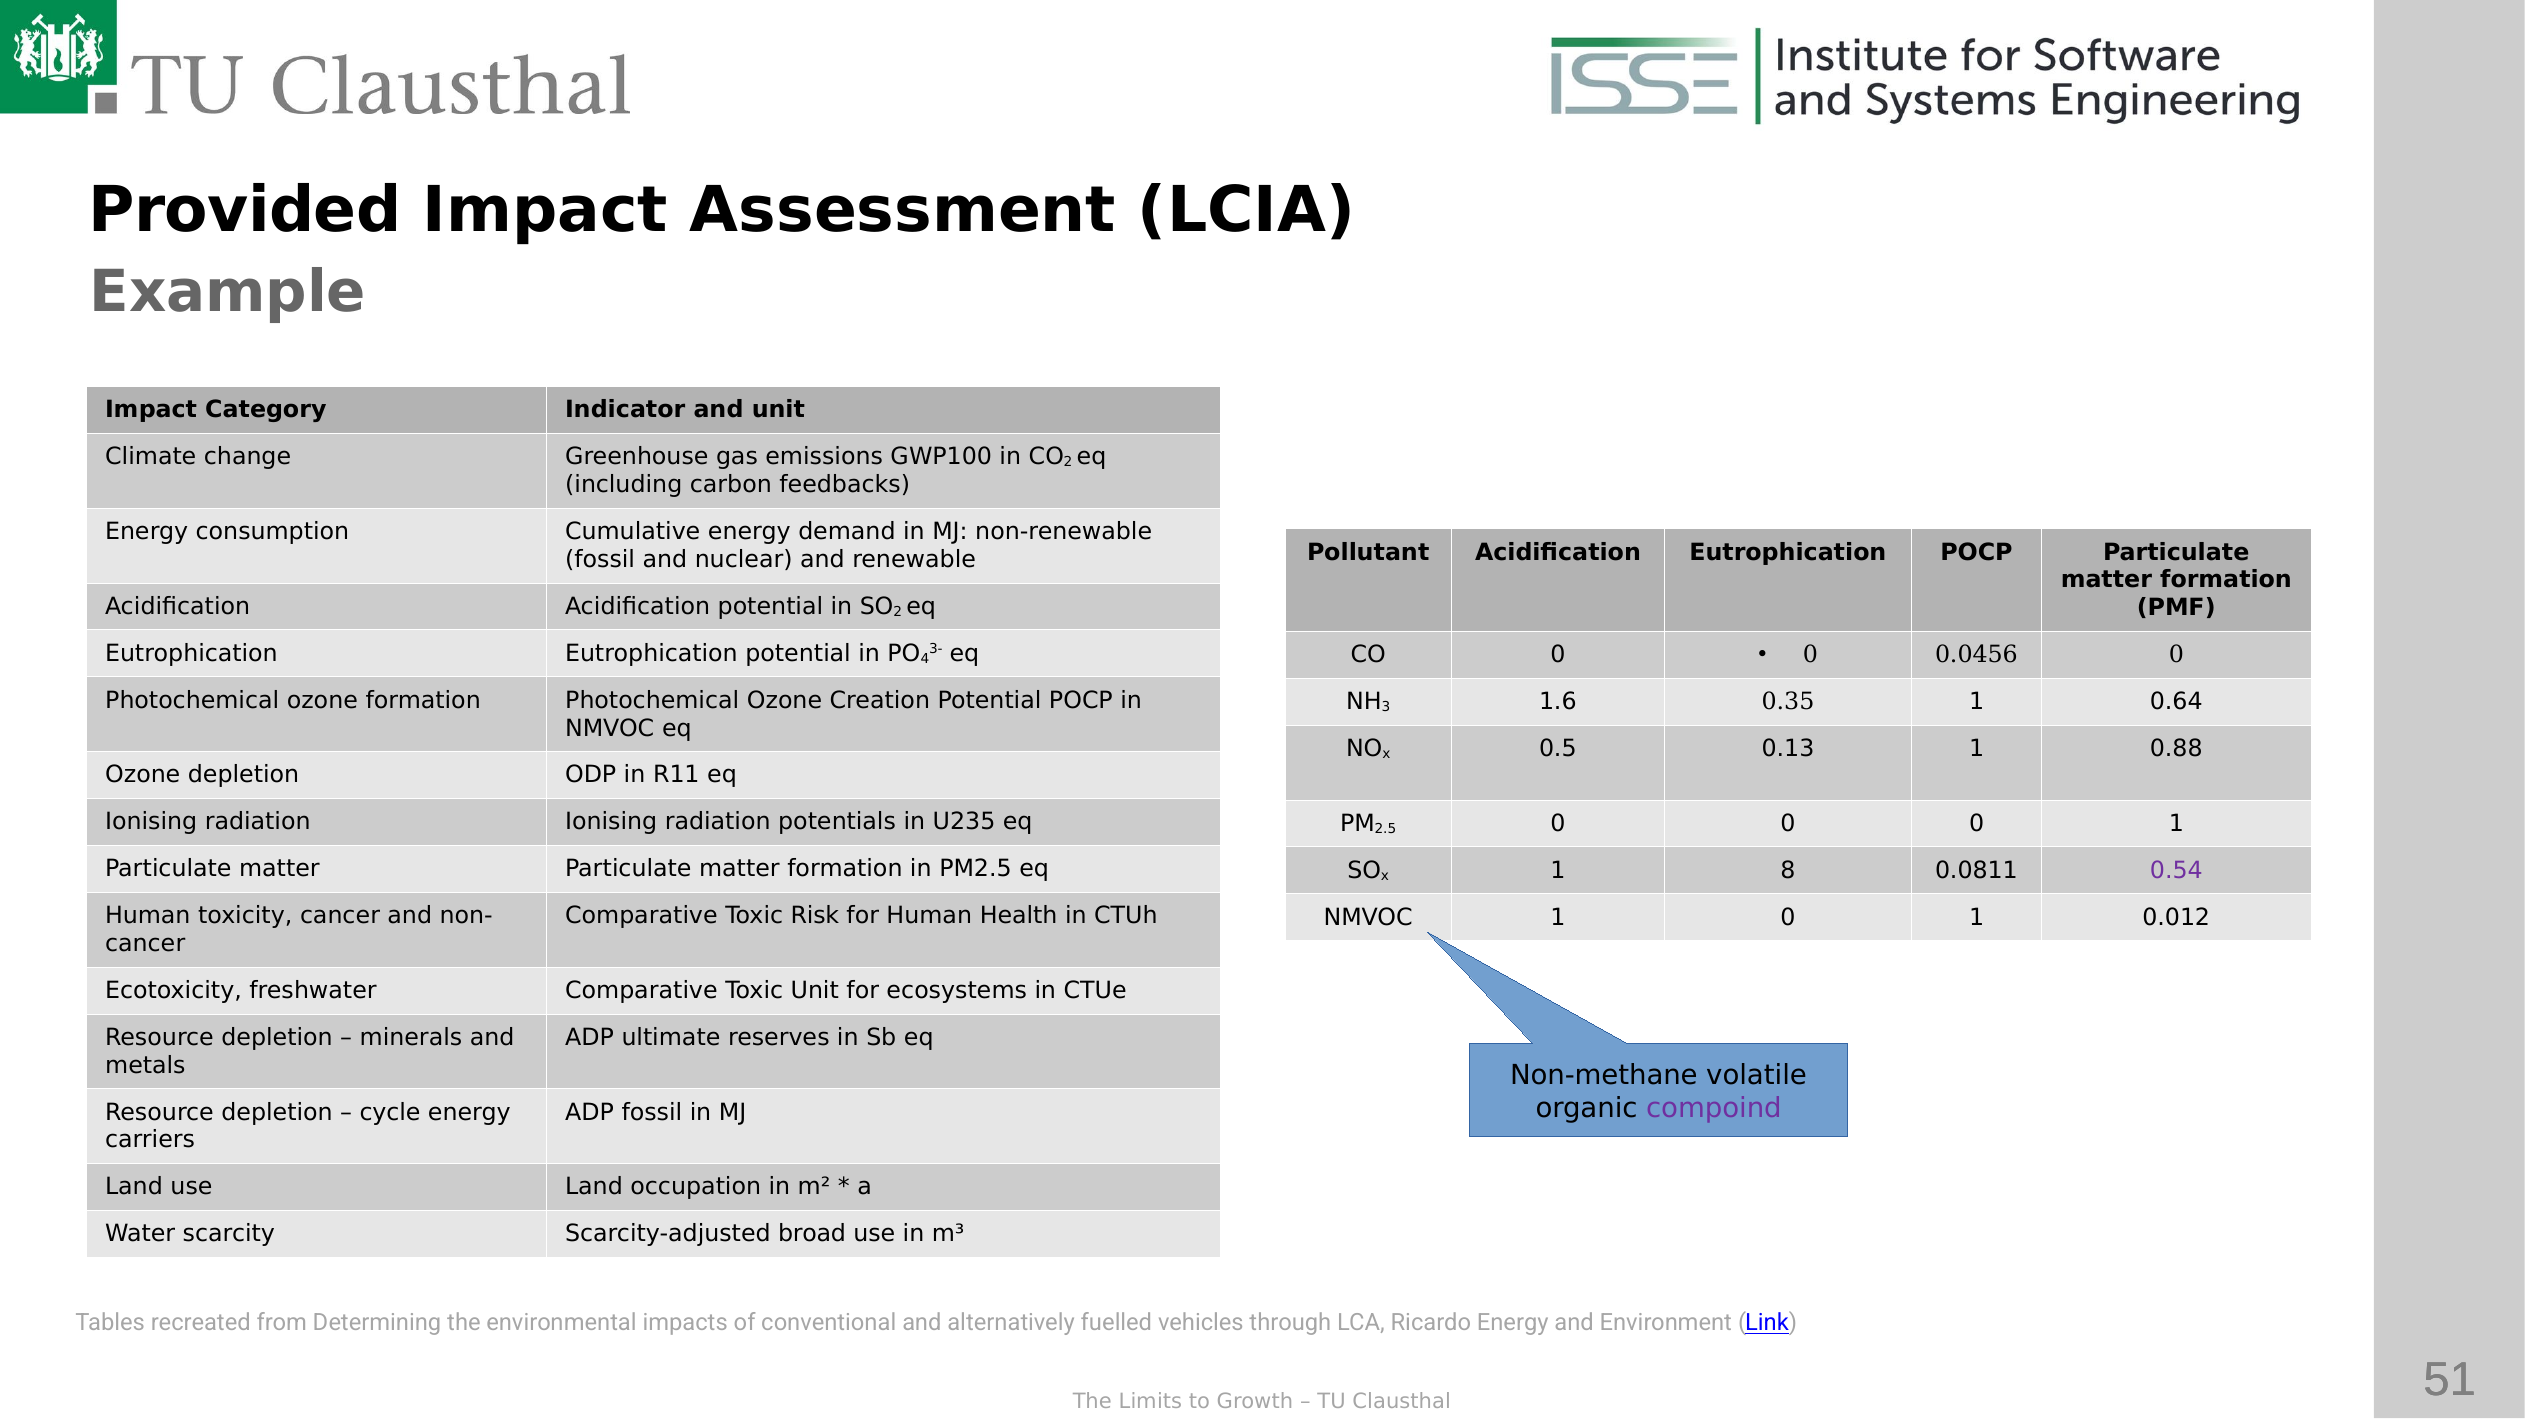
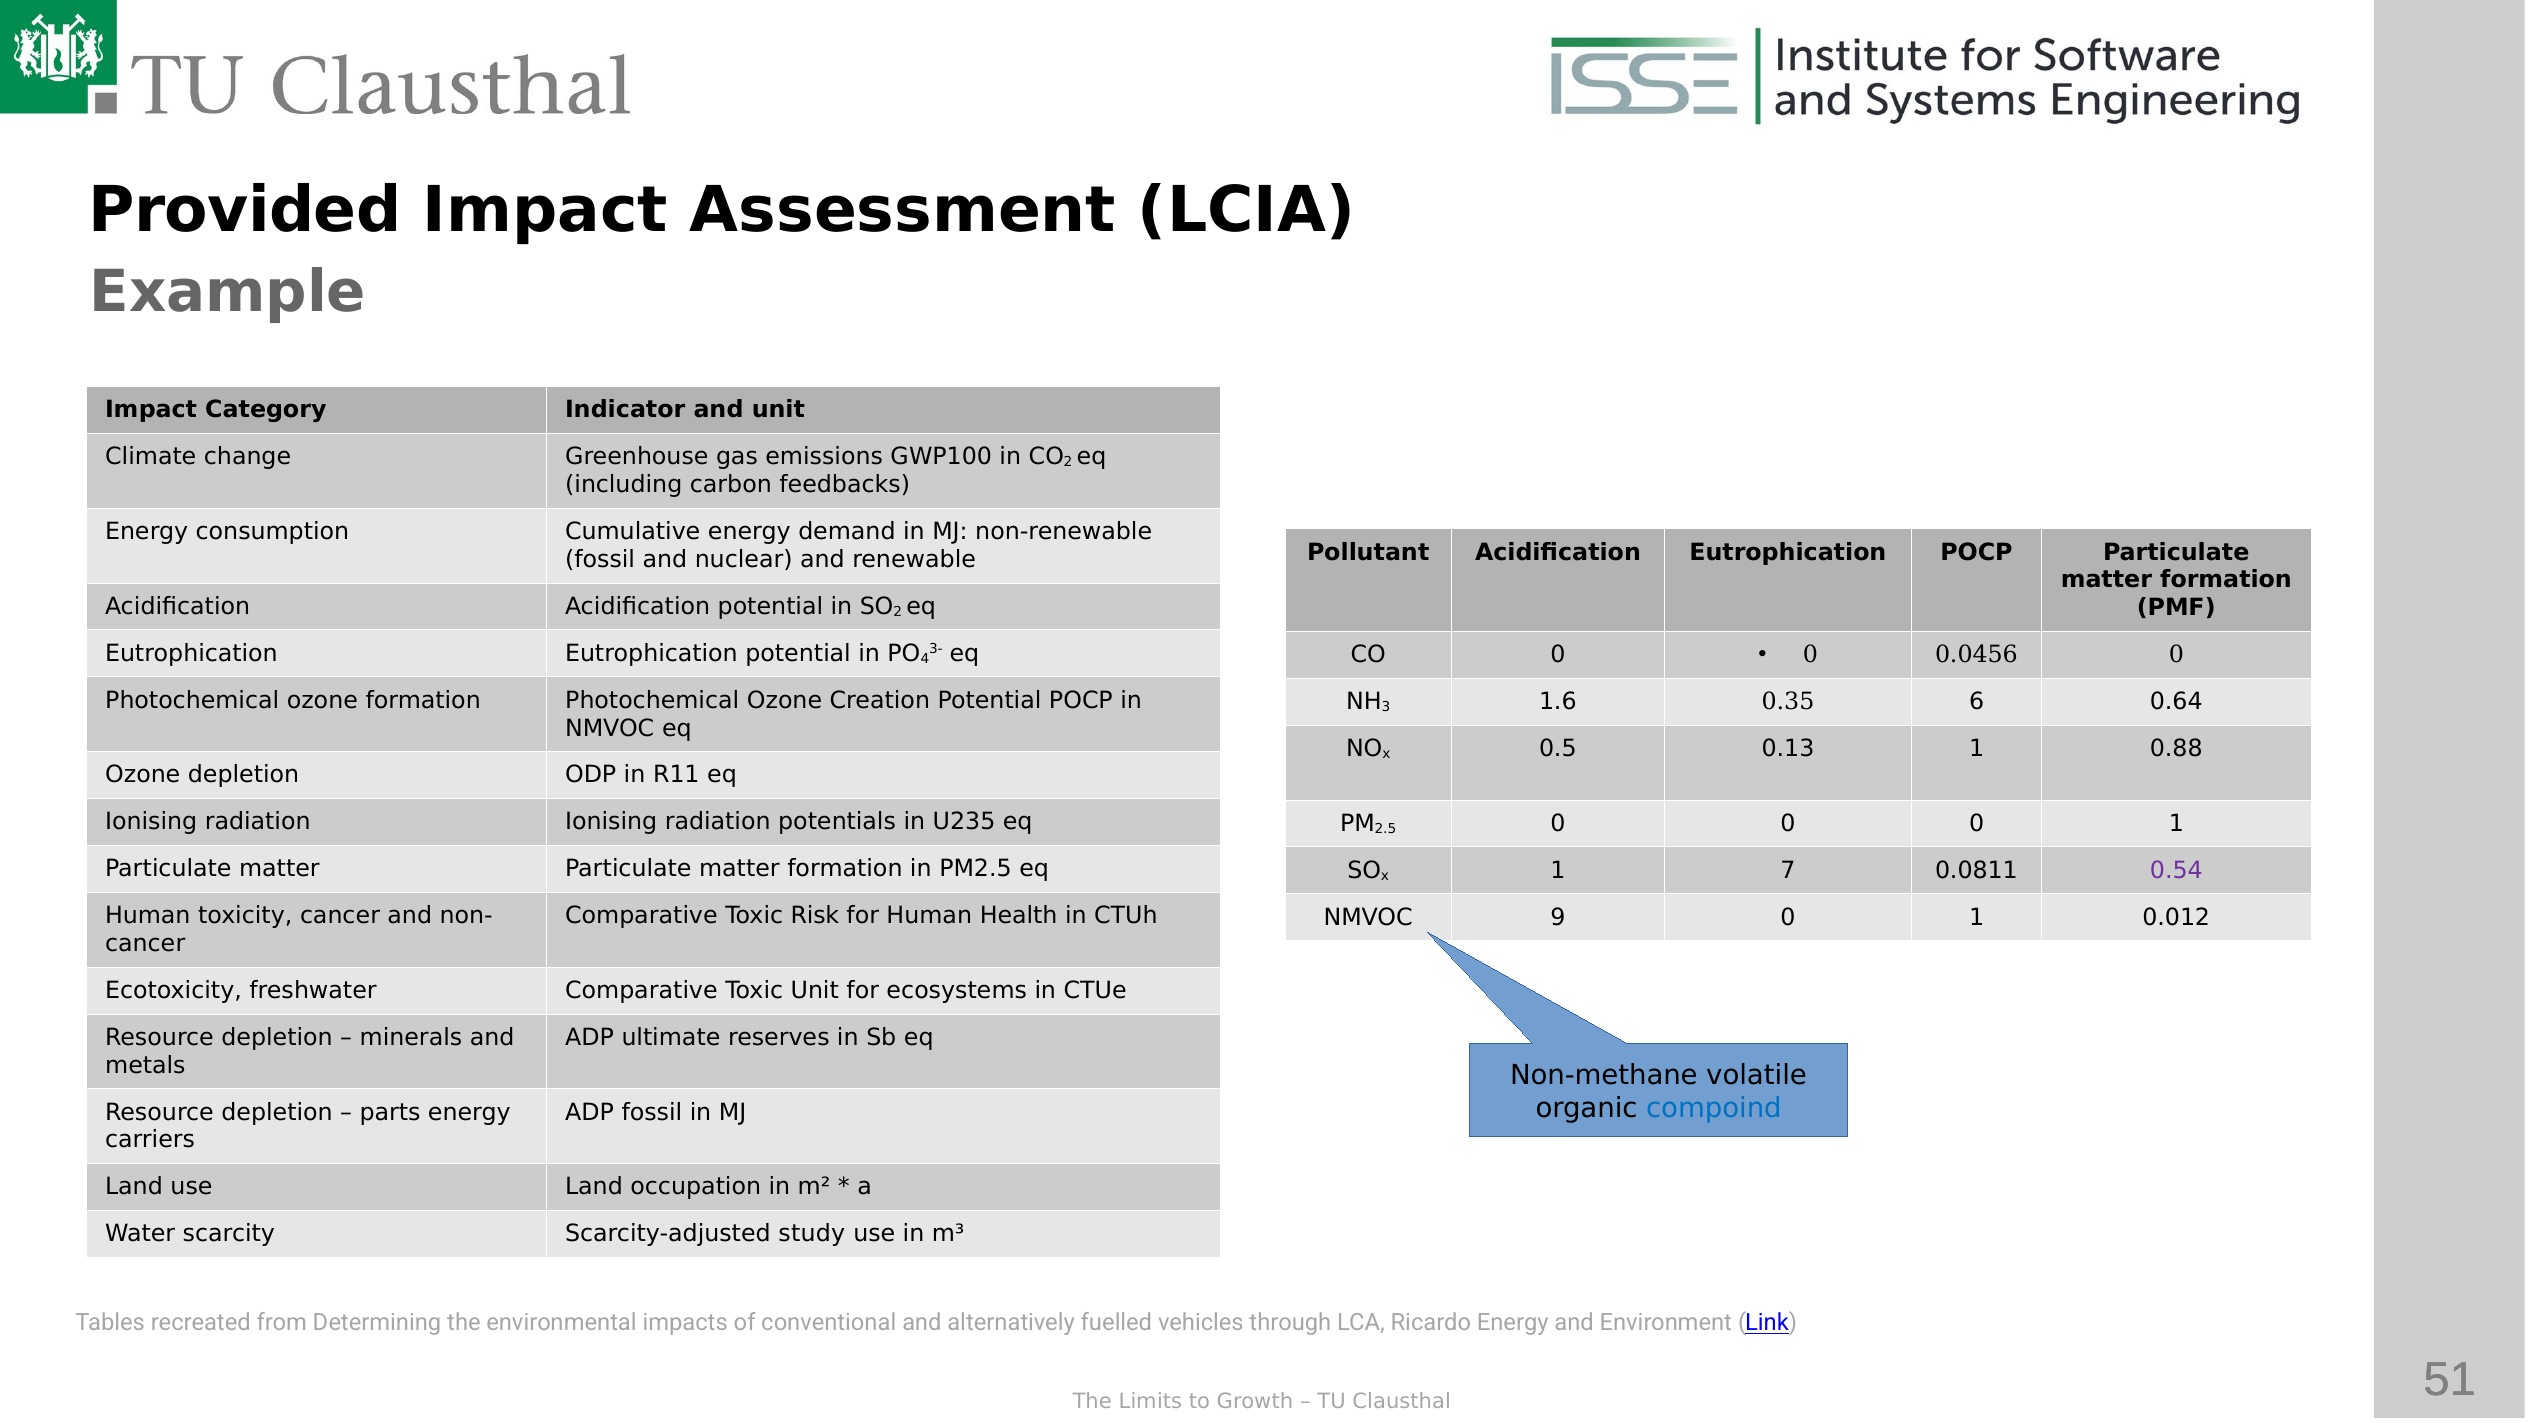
0.35 1: 1 -> 6 (1977, 702)
8: 8 -> 7 (1788, 870)
NMVOC 1: 1 -> 9 (1558, 917)
compoind colour: purple -> blue (1714, 1108)
cycle: cycle -> parts (390, 1112)
broad: broad -> study (812, 1234)
